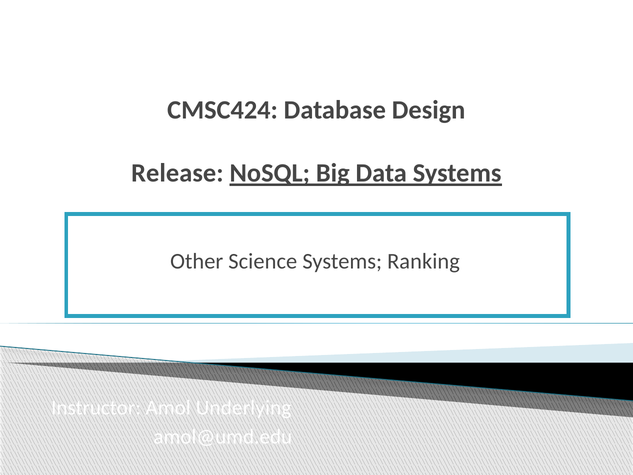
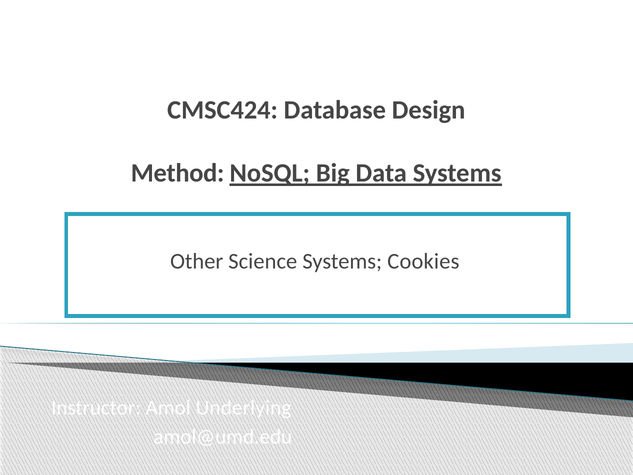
Release: Release -> Method (178, 173)
Ranking: Ranking -> Cookies (423, 261)
